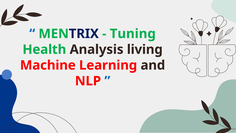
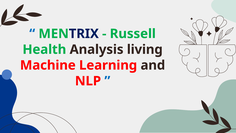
Tuning: Tuning -> Russell (133, 34)
